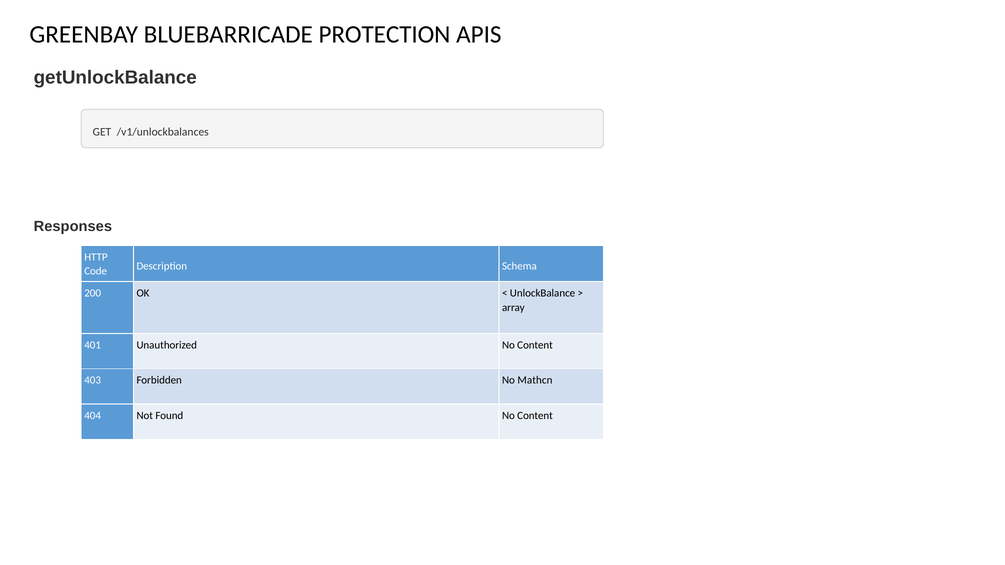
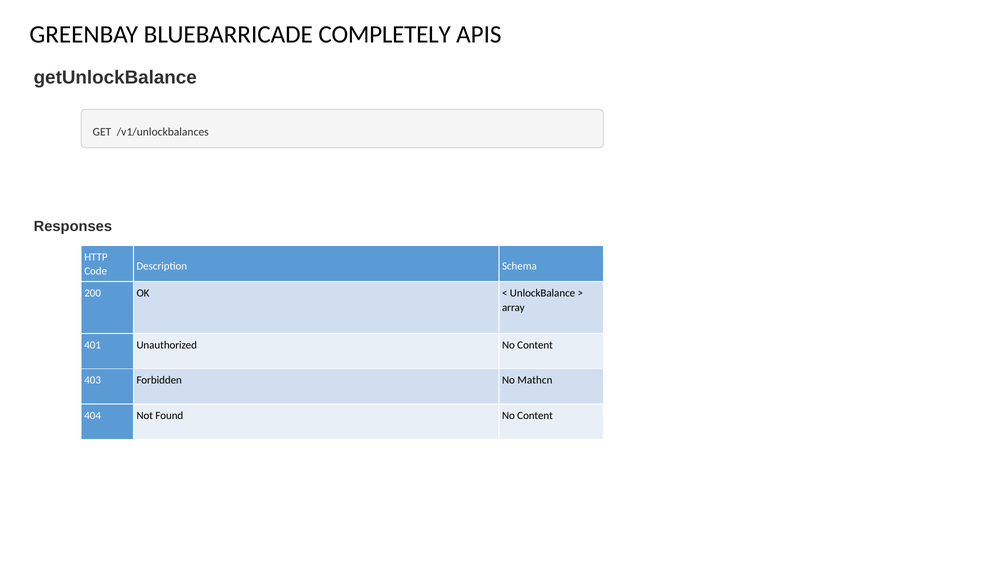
PROTECTION: PROTECTION -> COMPLETELY (385, 34)
